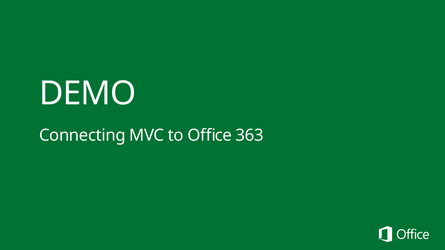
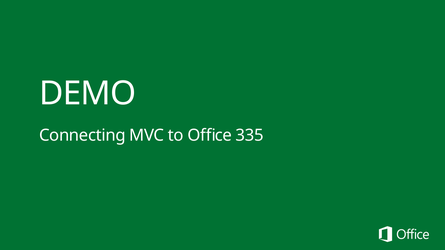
363: 363 -> 335 (250, 136)
